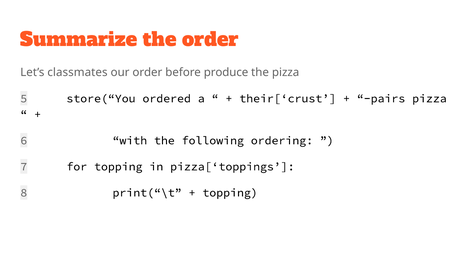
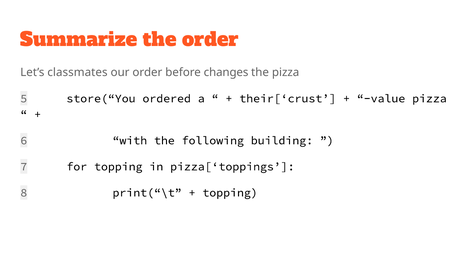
produce: produce -> changes (226, 72)
pairs: pairs -> value (381, 99)
ordering: ordering -> building (282, 141)
